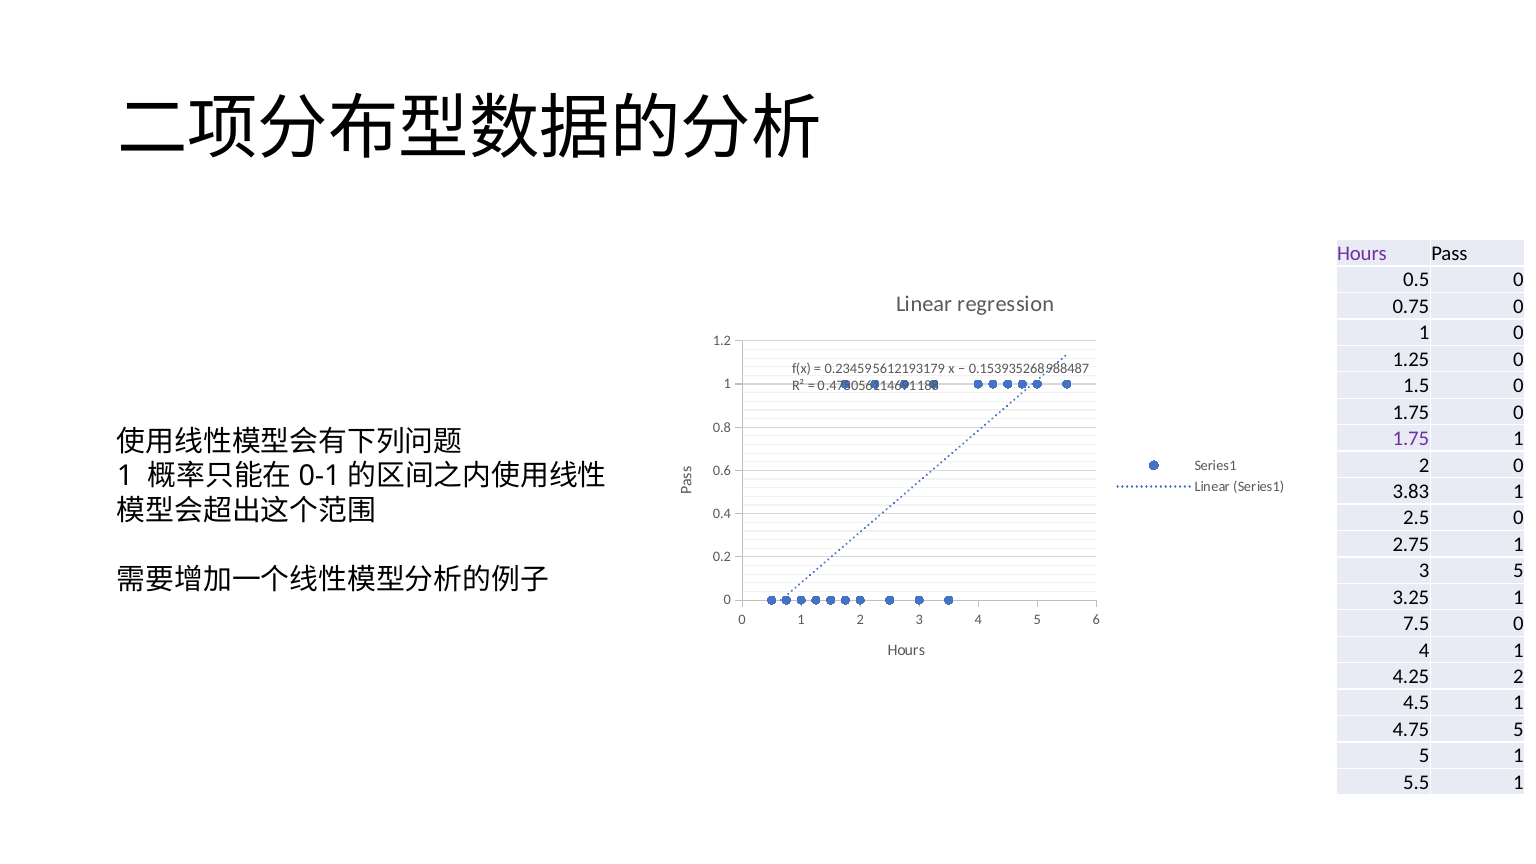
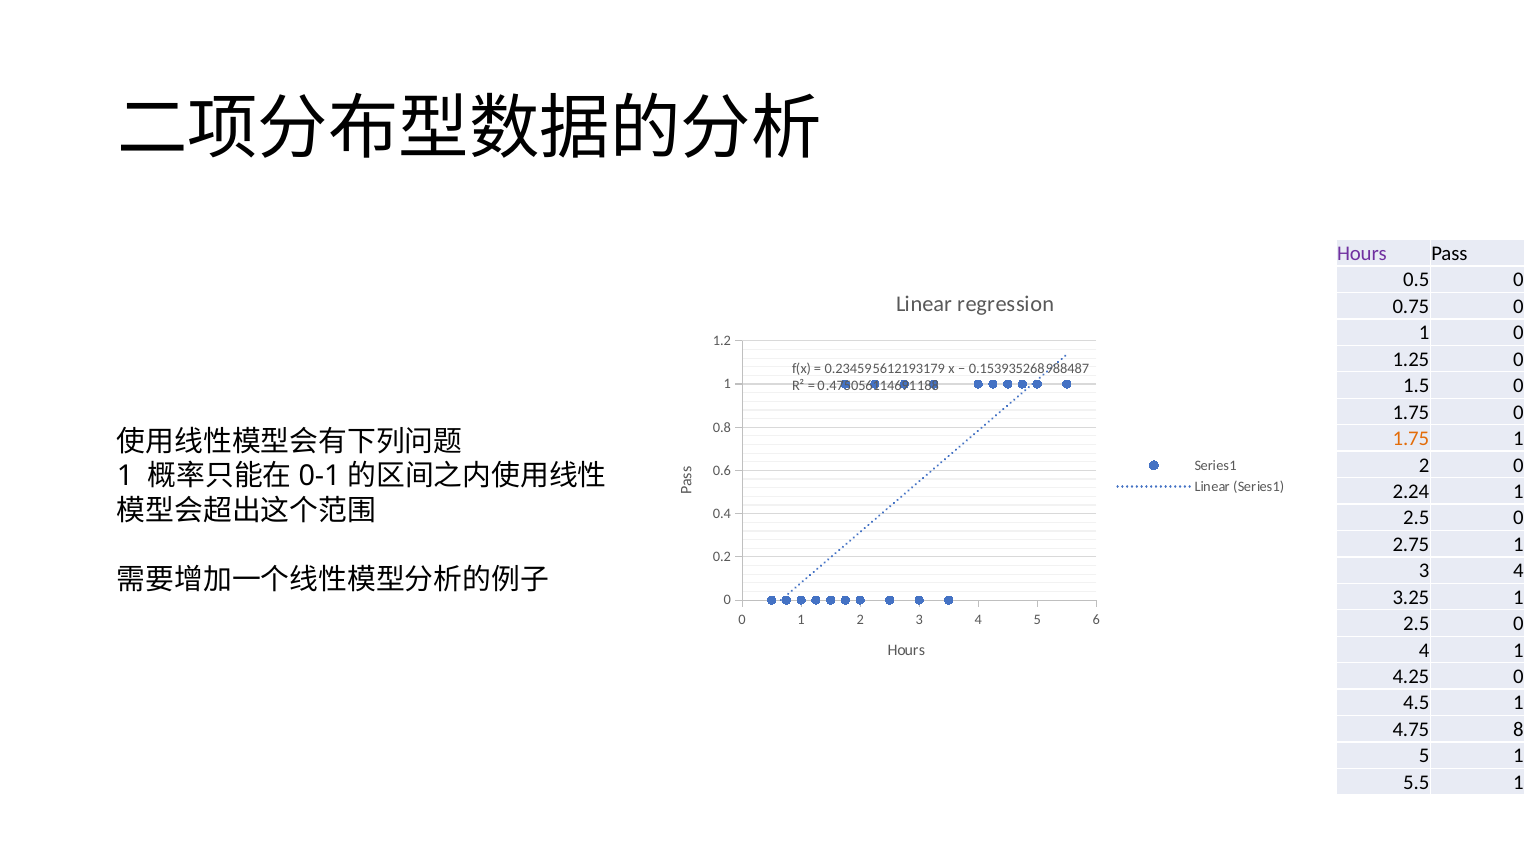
1.75 colour: purple -> orange (1411, 439)
3.83: 3.83 -> 2.24 (1411, 492)
5: 5 -> 4 (1518, 571)
7.5: 7.5 -> 2.5 (1416, 624)
4.25 2: 2 -> 0 (1518, 677)
4.75 5: 5 -> 8 (1518, 730)
